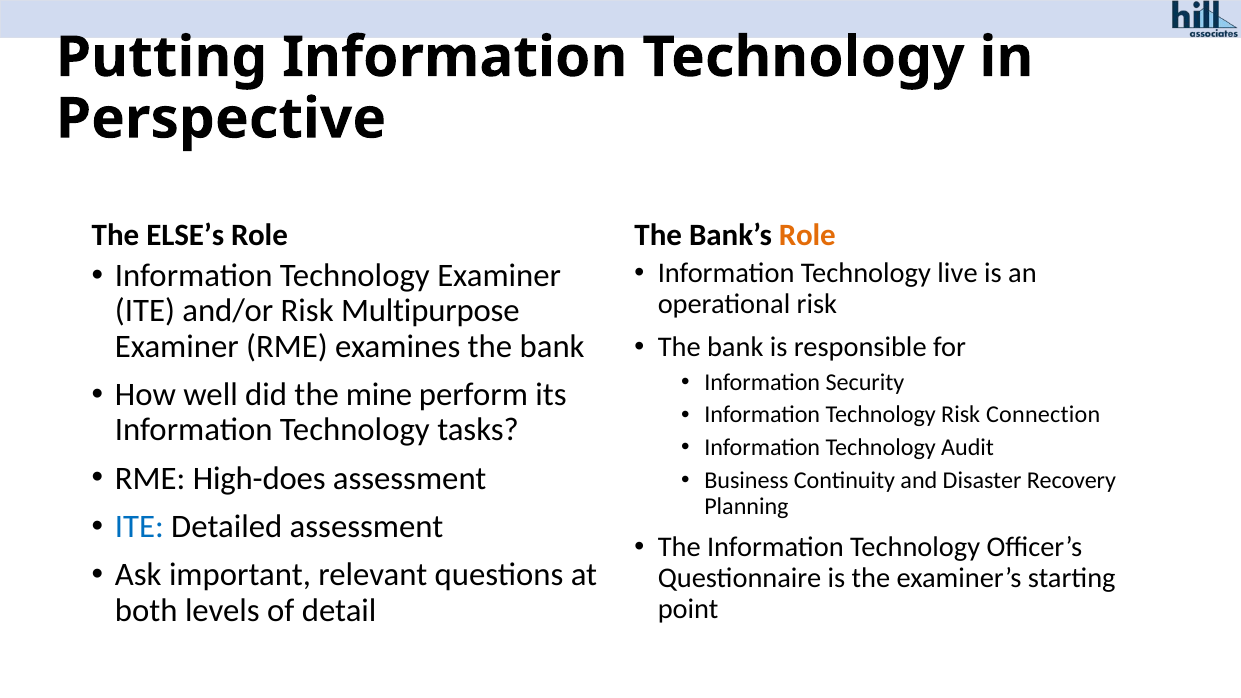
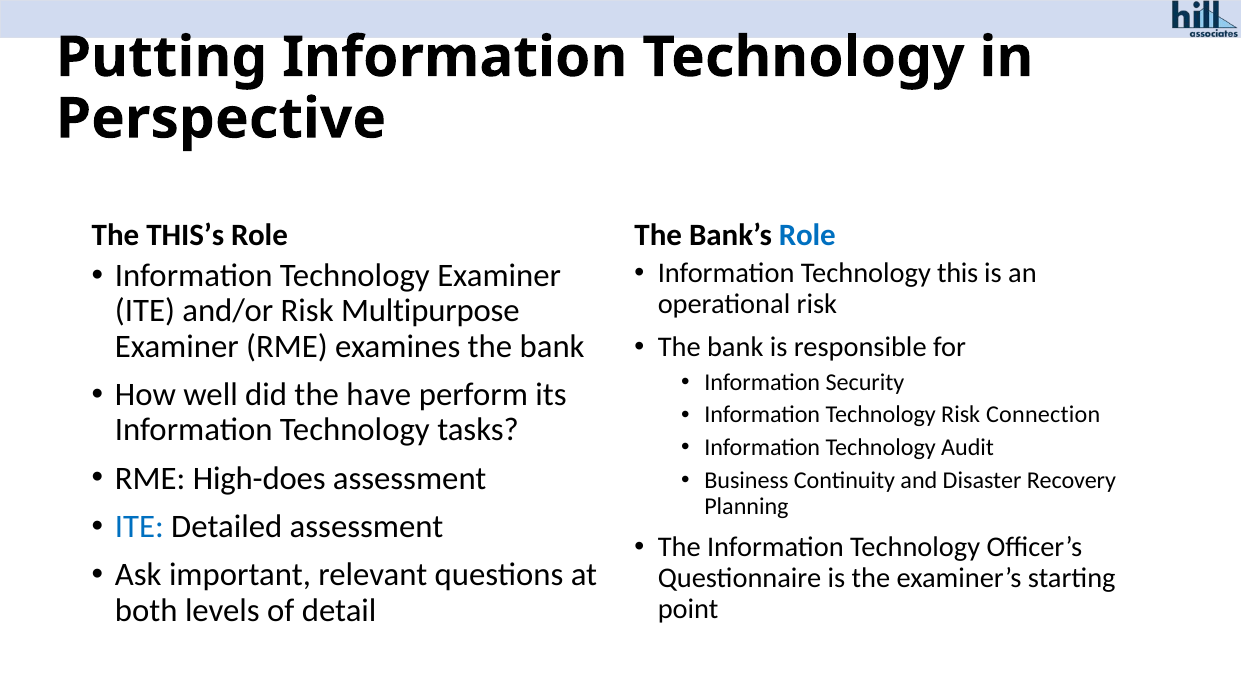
ELSE’s: ELSE’s -> THIS’s (185, 235)
Role colour: orange -> blue (807, 235)
live: live -> this (958, 273)
mine: mine -> have (379, 395)
